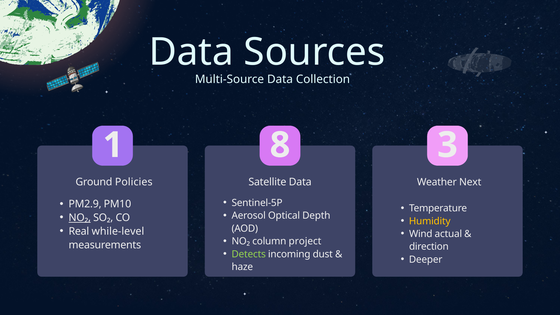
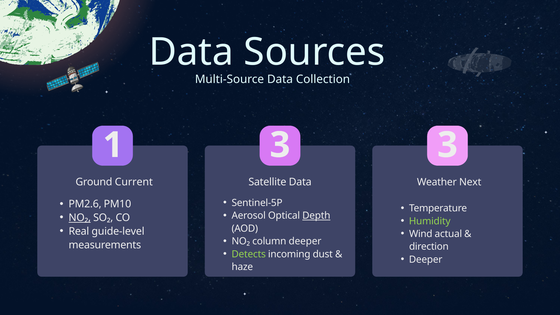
1 8: 8 -> 3 (280, 145)
Policies: Policies -> Current (134, 182)
PM2.9: PM2.9 -> PM2.6 (85, 204)
Depth underline: none -> present (316, 216)
Humidity colour: yellow -> light green (430, 221)
while-level: while-level -> guide-level (118, 231)
column project: project -> deeper (305, 241)
